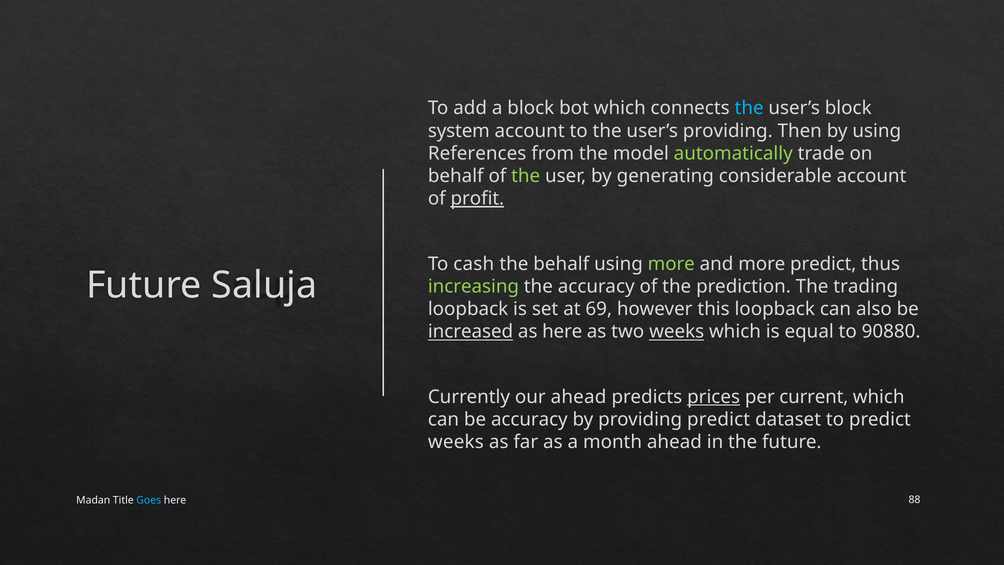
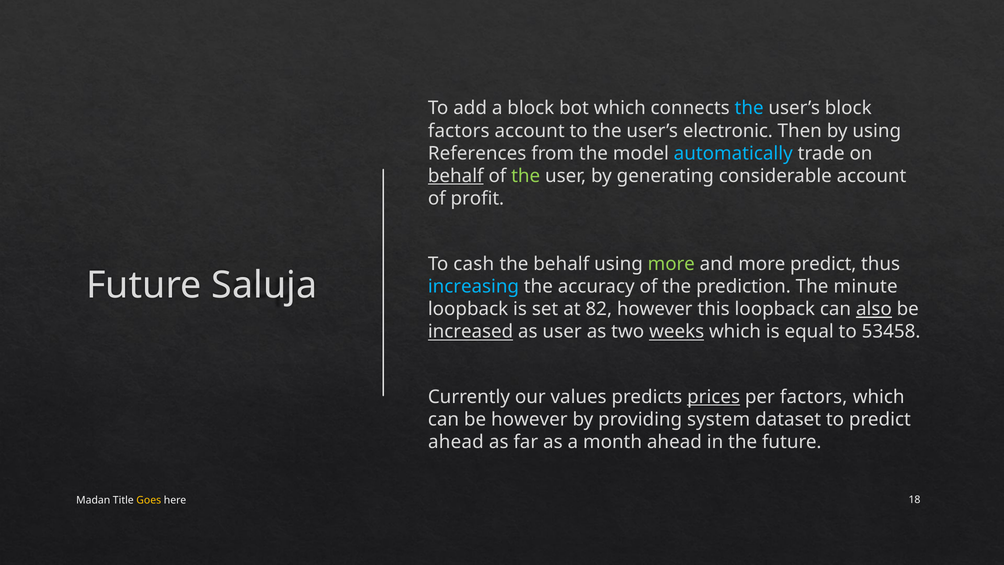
system: system -> factors (459, 131)
user’s providing: providing -> electronic (728, 131)
automatically colour: light green -> light blue (733, 153)
behalf underline: none -> present (456, 176)
proﬁt underline: present -> none (477, 199)
increasing colour: light green -> light blue (473, 286)
trading: trading -> minute (866, 286)
69: 69 -> 82 (599, 309)
also underline: none -> present (874, 309)
as here: here -> user (562, 332)
90880: 90880 -> 53458 (891, 332)
our ahead: ahead -> values (579, 397)
per current: current -> factors (814, 397)
be accuracy: accuracy -> however (529, 419)
providing predict: predict -> system (719, 419)
weeks: weeks -> ahead (456, 442)
Goes colour: light blue -> yellow (149, 500)
88: 88 -> 18 (915, 499)
